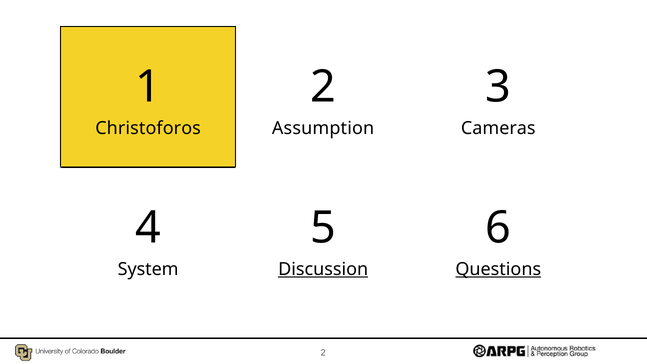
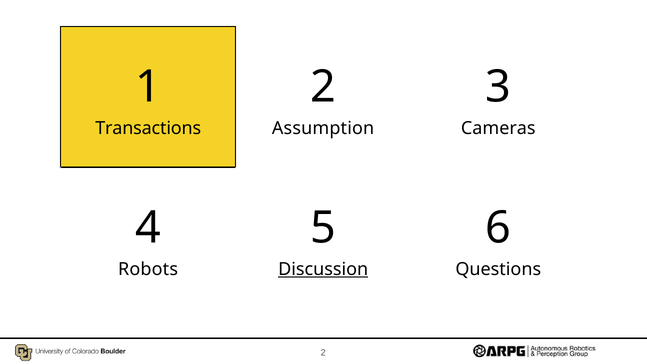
Christoforos: Christoforos -> Transactions (148, 128)
System: System -> Robots (148, 269)
Questions underline: present -> none (498, 269)
